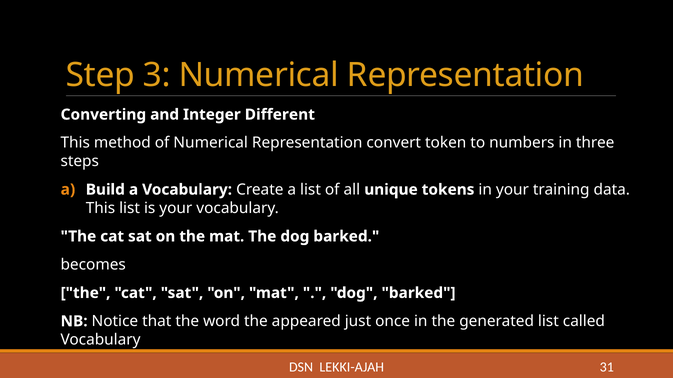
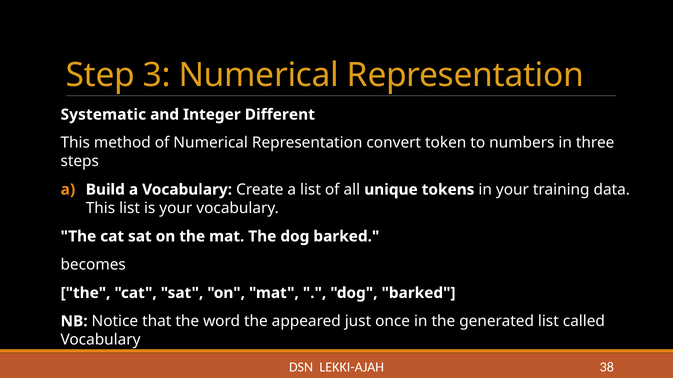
Converting: Converting -> Systematic (103, 115)
31: 31 -> 38 (607, 367)
